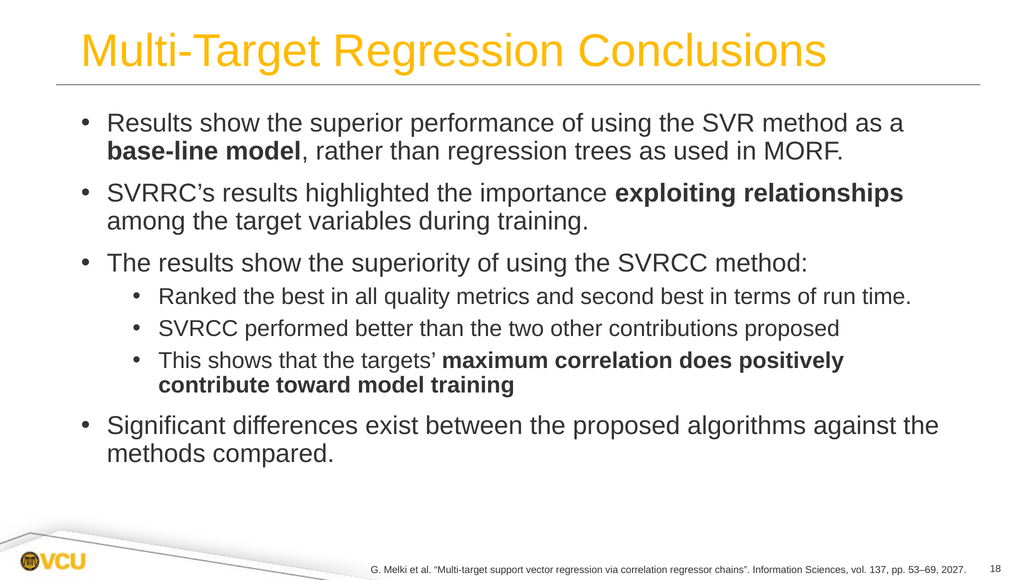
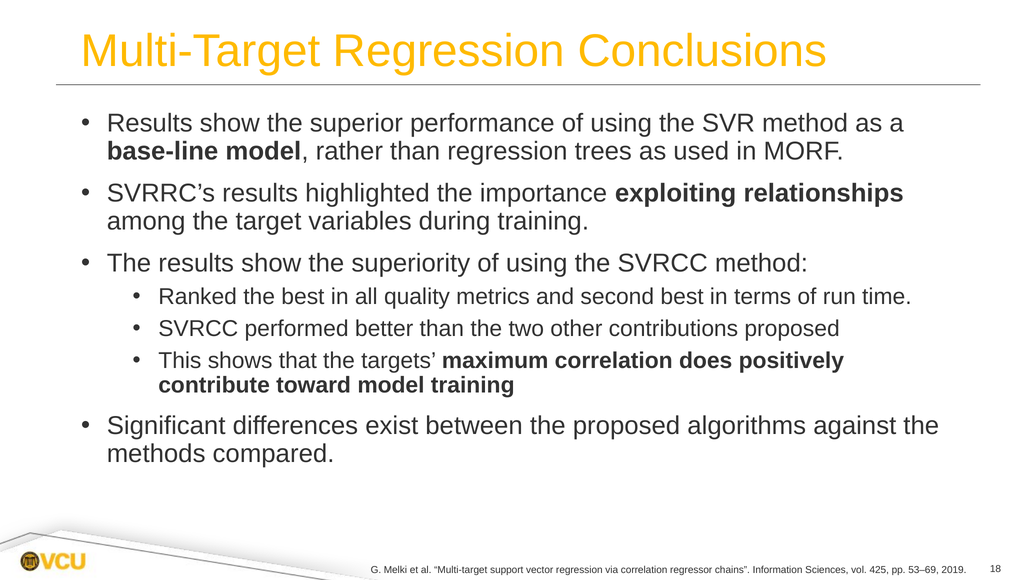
137: 137 -> 425 (879, 570)
2027: 2027 -> 2019 (954, 570)
